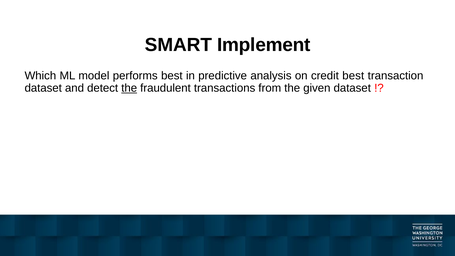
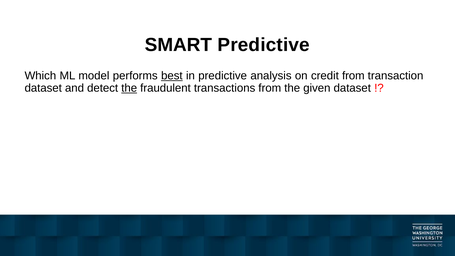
SMART Implement: Implement -> Predictive (264, 45)
best underline: none -> present (172, 76)
credit best: best -> from (353, 76)
